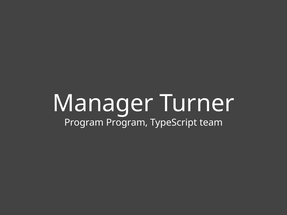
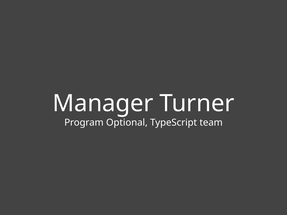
Program Program: Program -> Optional (127, 123)
